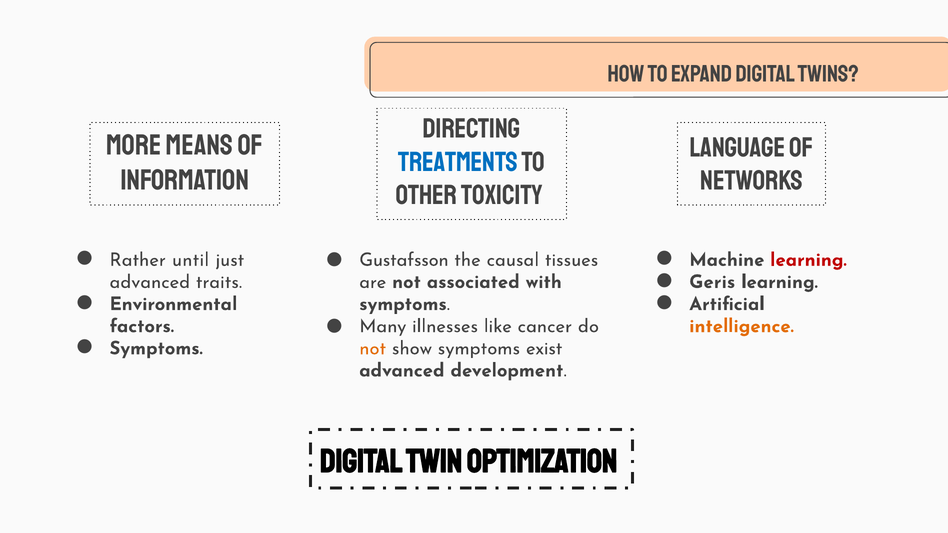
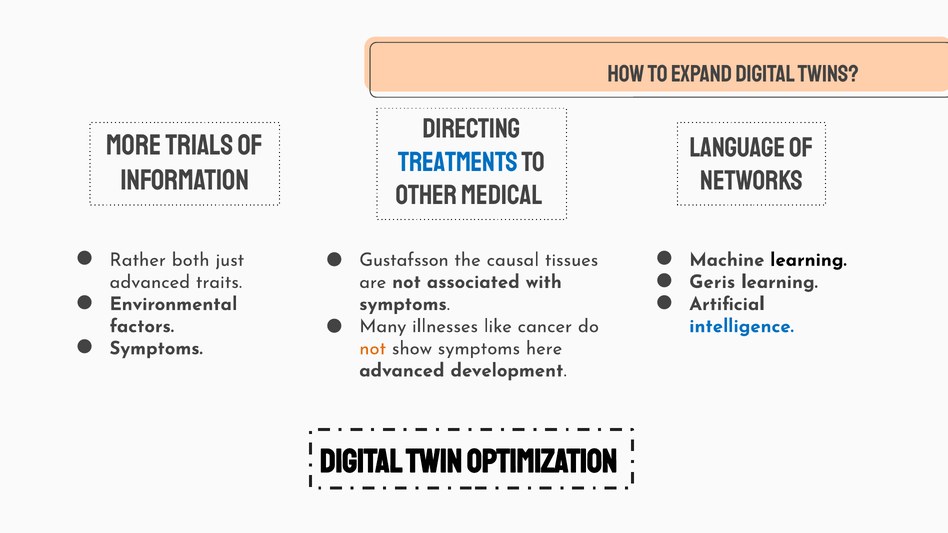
MEANS: MEANS -> TRIALS (200, 145)
TOXICITY: TOXICITY -> MEDICAL (502, 195)
until: until -> both (191, 260)
learning colour: red -> black (808, 260)
intelligence colour: orange -> blue (742, 326)
exist: exist -> here (544, 348)
